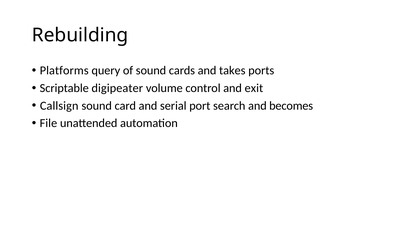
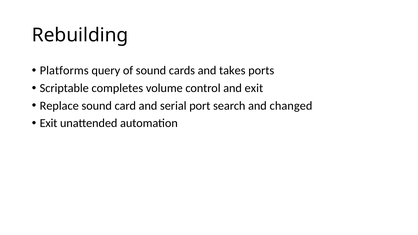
digipeater: digipeater -> completes (117, 88)
Callsign: Callsign -> Replace (59, 106)
becomes: becomes -> changed (291, 106)
File: File -> Exit (49, 123)
